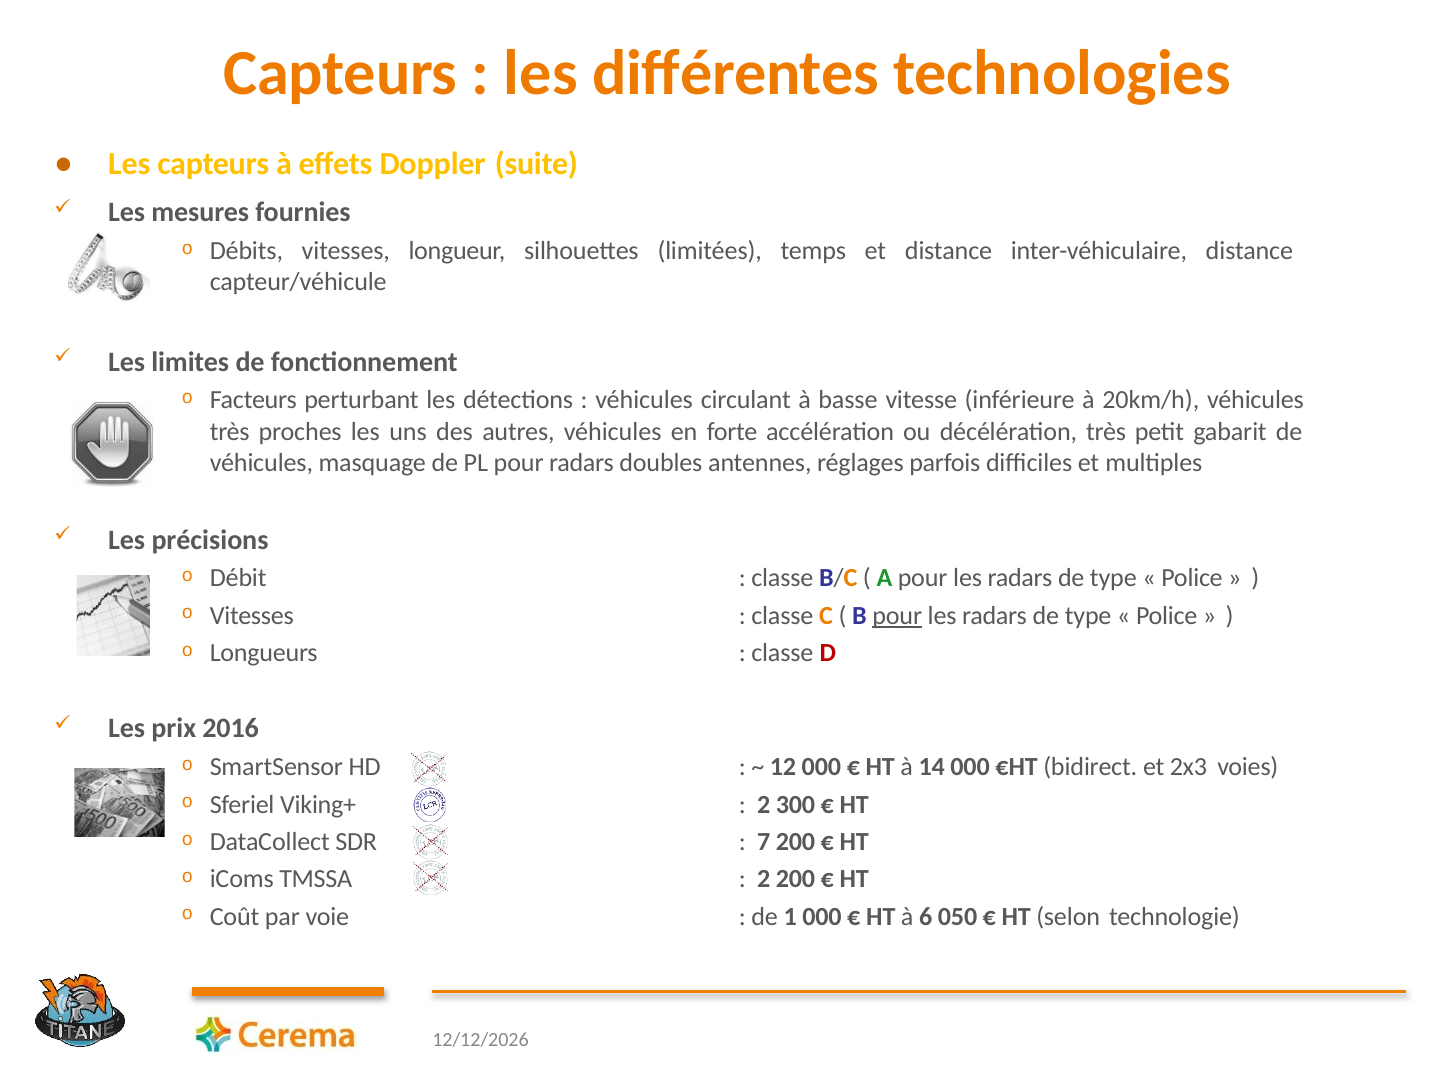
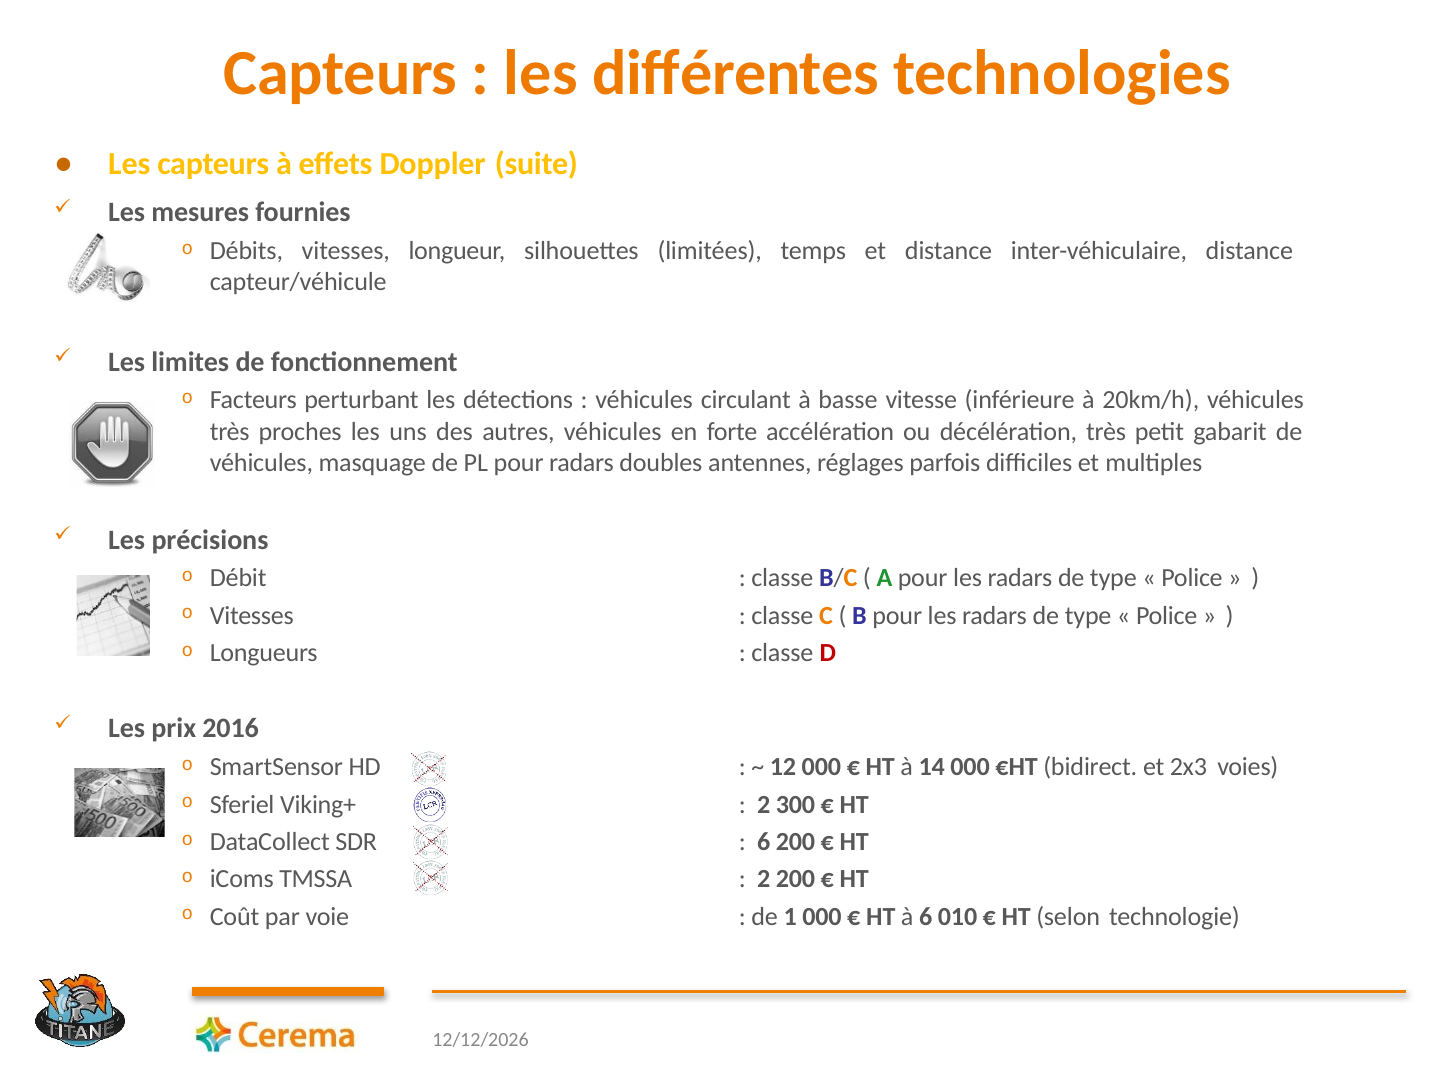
pour underline: present -> none (897, 616)
7: 7 -> 6 (764, 842)
050: 050 -> 010 (958, 917)
